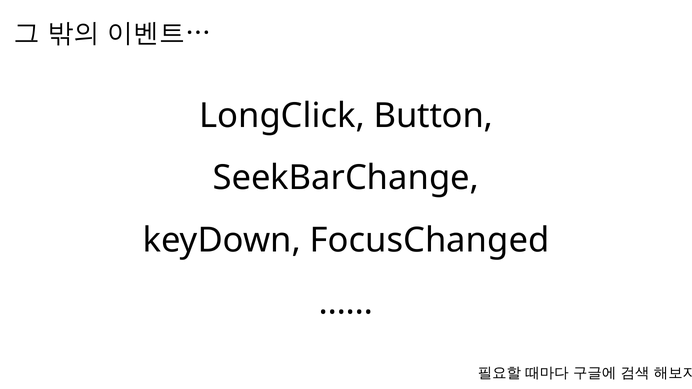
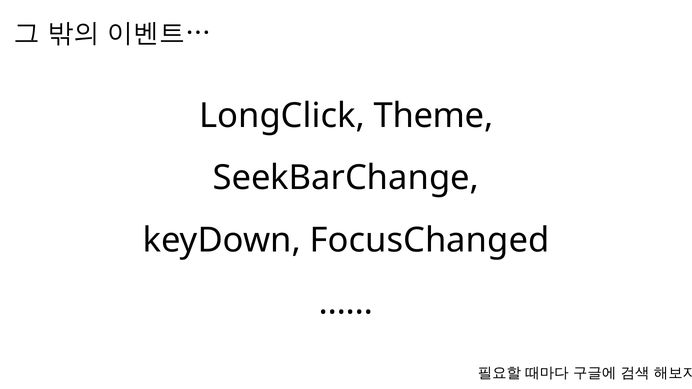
Button: Button -> Theme (434, 116)
